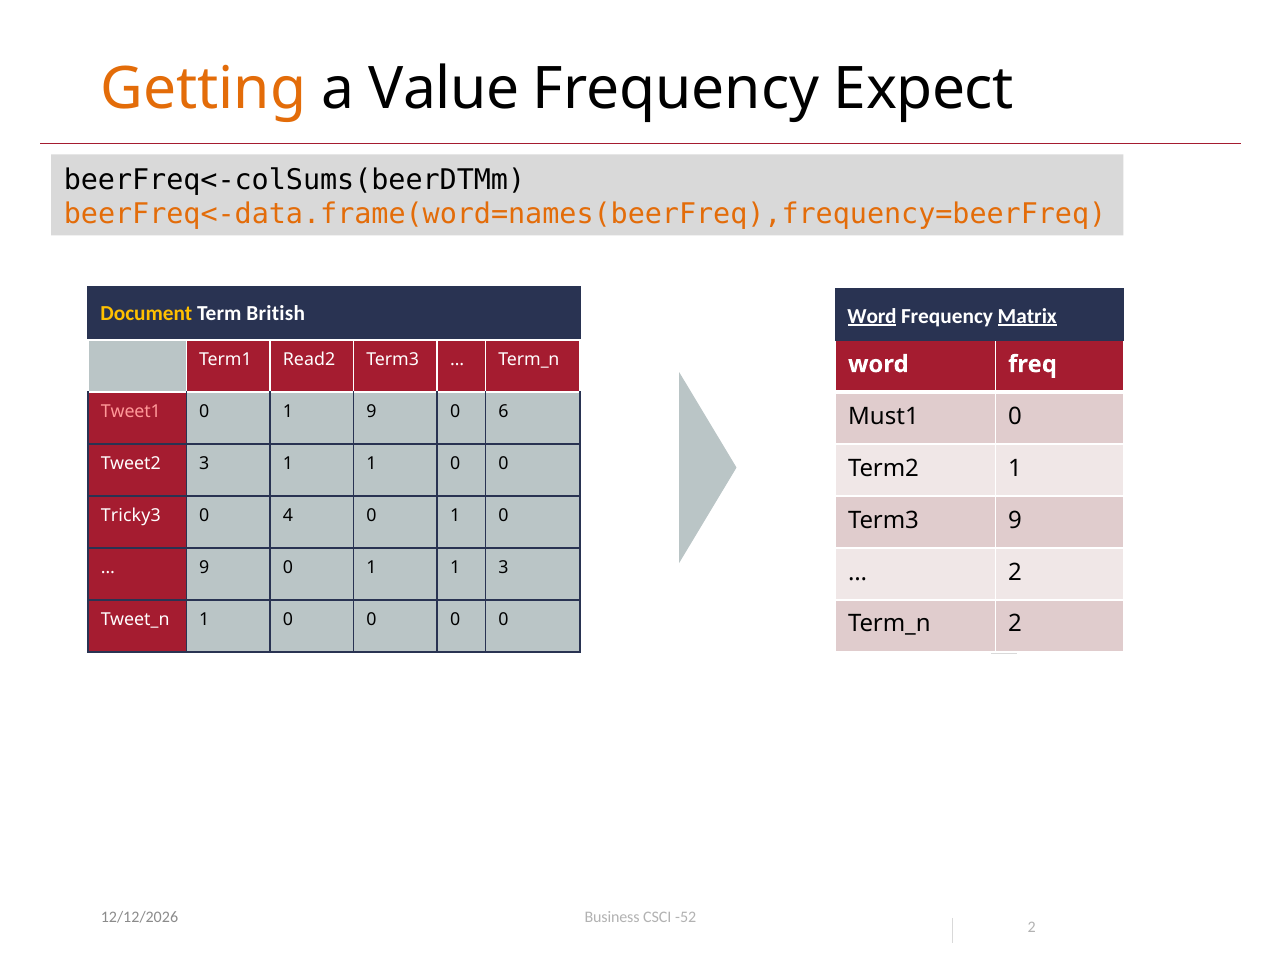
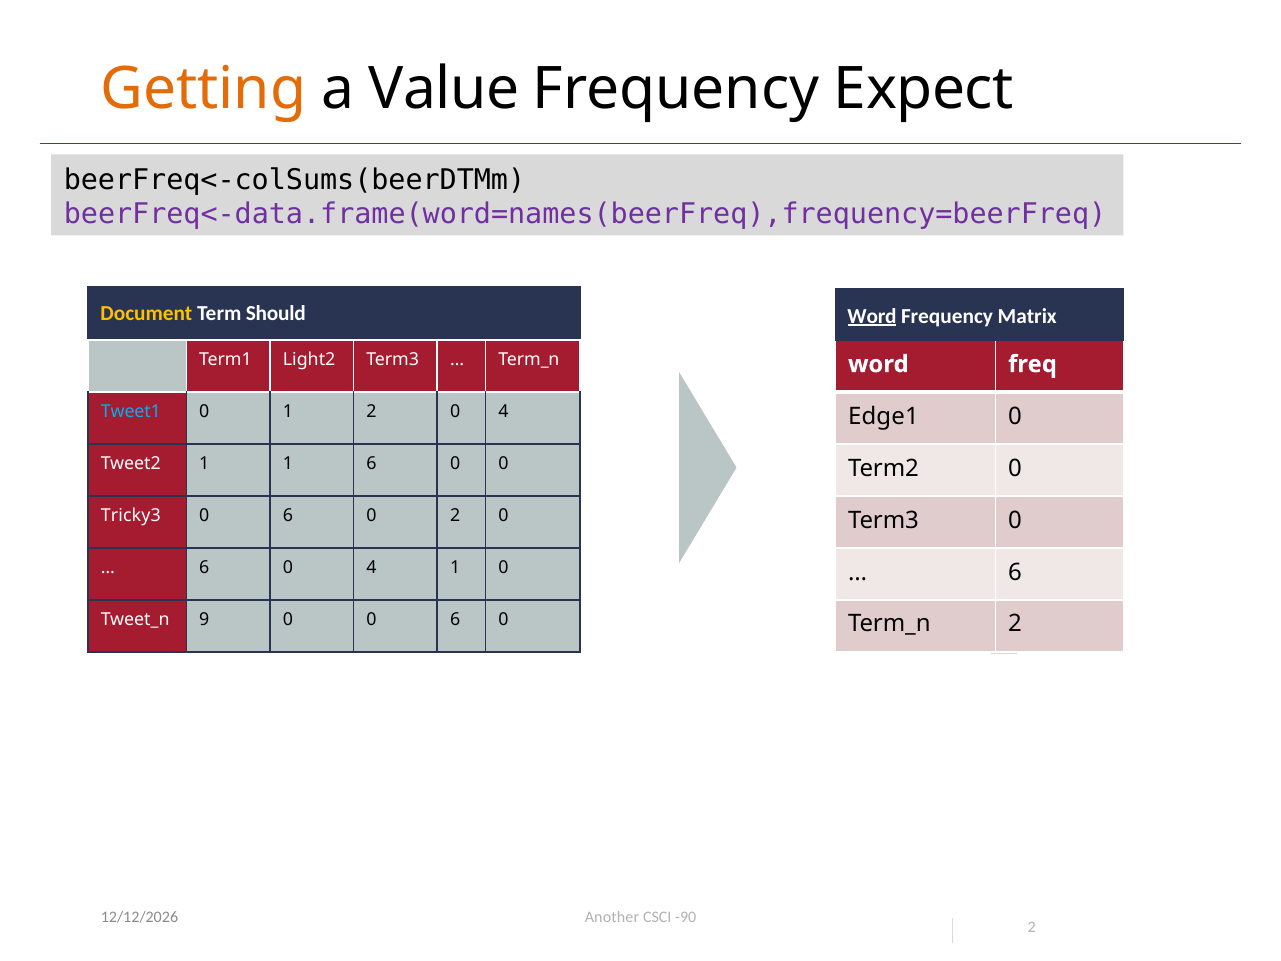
beerFreq<-data.frame(word=names(beerFreq),frequency=beerFreq colour: orange -> purple (585, 214)
British: British -> Should (276, 314)
Matrix underline: present -> none (1027, 316)
Read2: Read2 -> Light2 (309, 360)
Tweet1 colour: pink -> light blue (131, 412)
1 9: 9 -> 2 (371, 412)
6: 6 -> 4 (503, 412)
Must1: Must1 -> Edge1 (883, 416)
Tweet2 3: 3 -> 1 (204, 464)
1: 1 -> 6 (371, 464)
Term2 1: 1 -> 0 (1015, 468)
4: 4 -> 6 (288, 515)
1: 1 -> 2 (455, 515)
Term3 9: 9 -> 0 (1015, 520)
9: 9 -> 6 (204, 567)
1: 1 -> 4 (371, 567)
1 3: 3 -> 0 (503, 567)
2: 2 -> 6 (1015, 572)
1: 1 -> 9 (204, 619)
0: 0 -> 6 (455, 619)
Business: Business -> Another (612, 917)
-52: -52 -> -90 (686, 917)
